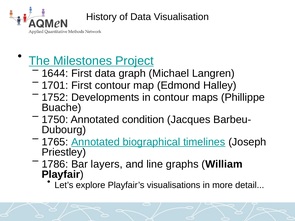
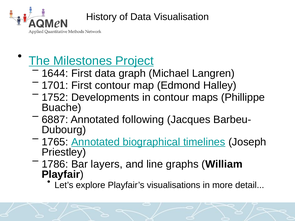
1750: 1750 -> 6887 (55, 120)
condition: condition -> following (143, 120)
